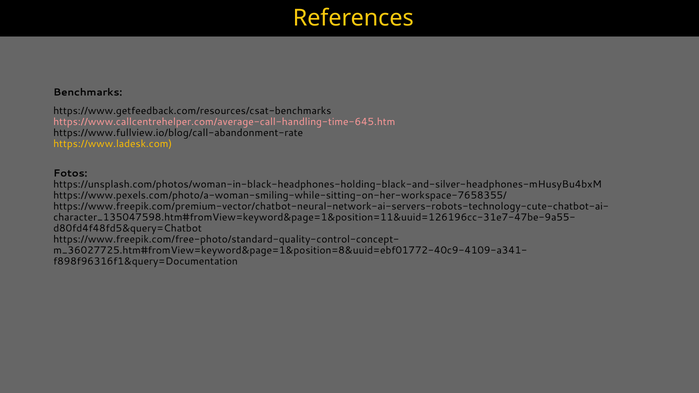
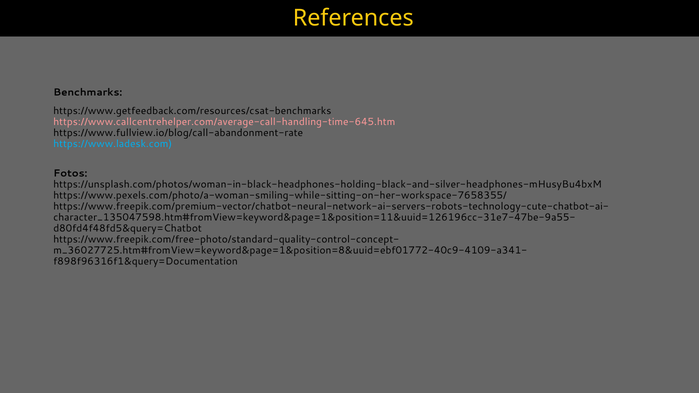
https://www.ladesk.com colour: yellow -> light blue (113, 144)
